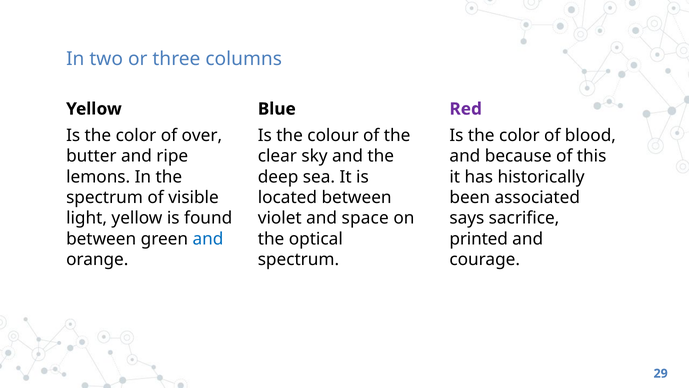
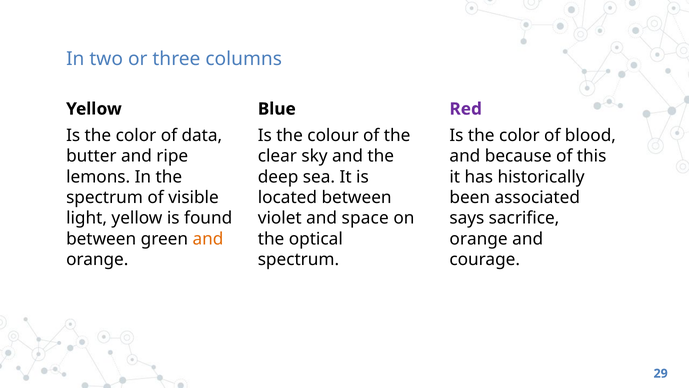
over: over -> data (202, 135)
and colour: blue -> orange (208, 239)
printed: printed -> orange (479, 239)
